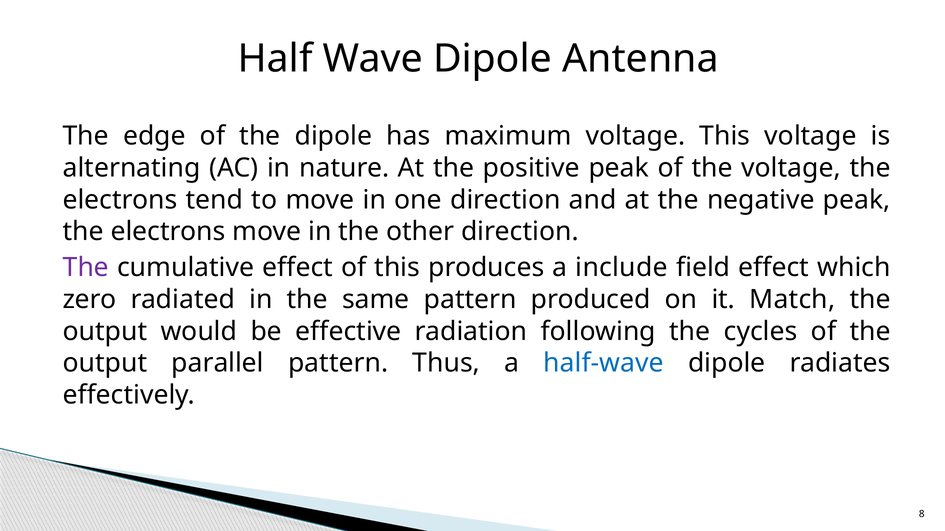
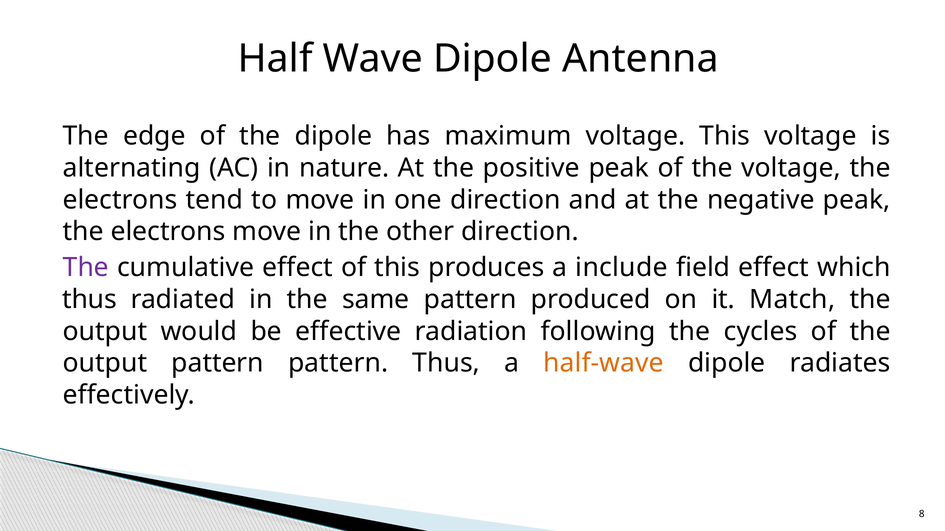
zero: zero -> thus (90, 300)
output parallel: parallel -> pattern (218, 364)
half-wave colour: blue -> orange (604, 364)
